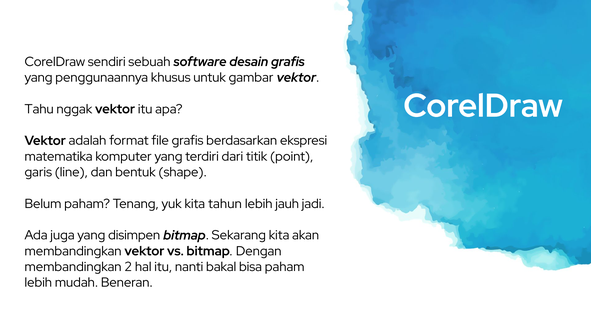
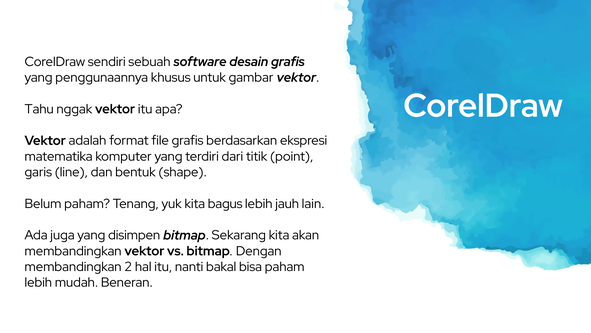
tahun: tahun -> bagus (225, 203)
jadi: jadi -> lain (313, 203)
